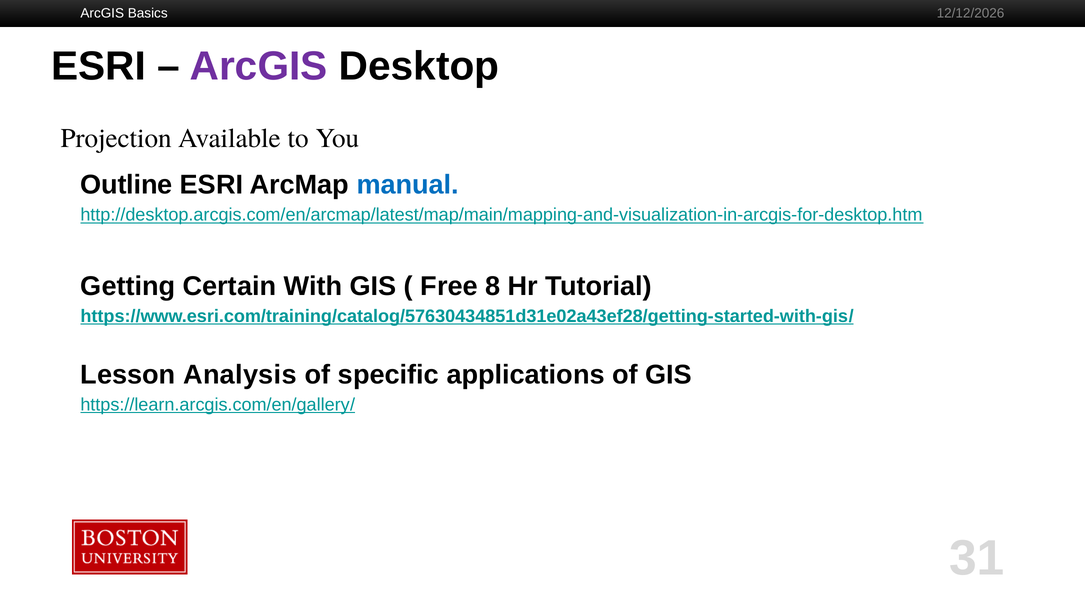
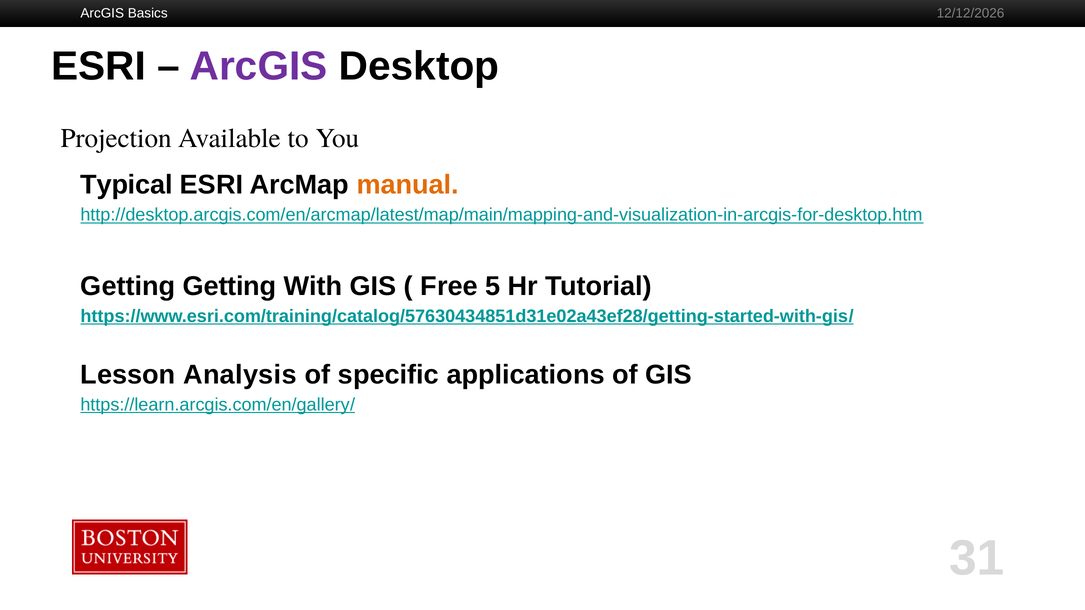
Outline: Outline -> Typical (127, 185)
manual colour: blue -> orange (408, 185)
Getting Certain: Certain -> Getting (230, 286)
8: 8 -> 5 (493, 286)
